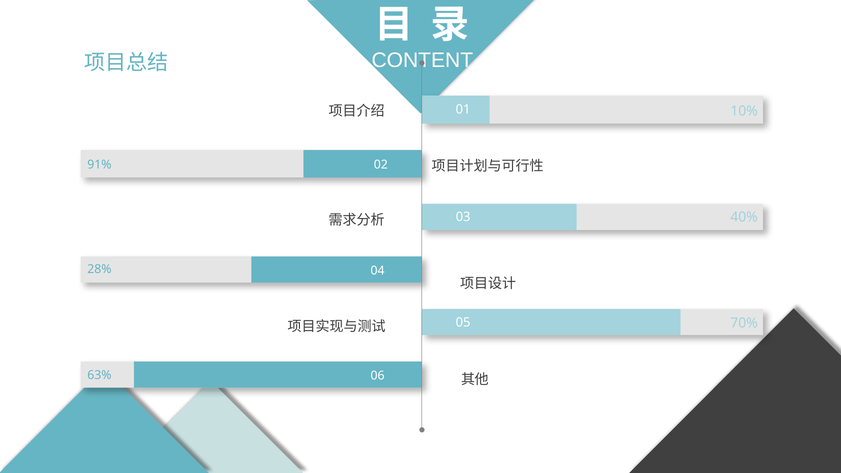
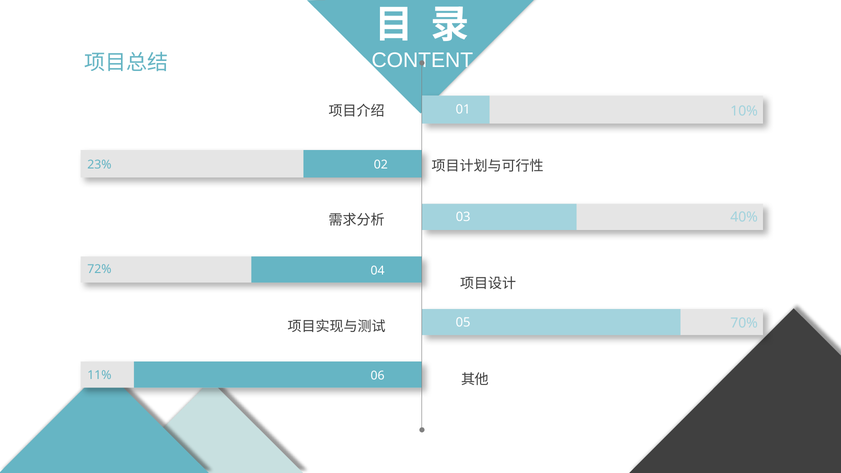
91%: 91% -> 23% (99, 165)
28%: 28% -> 72% (99, 269)
63%: 63% -> 11% (99, 375)
